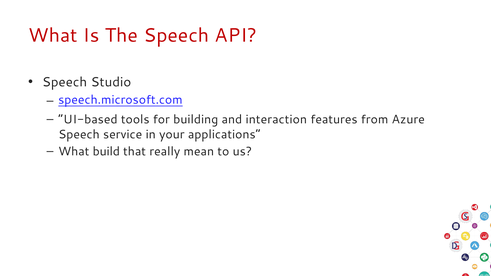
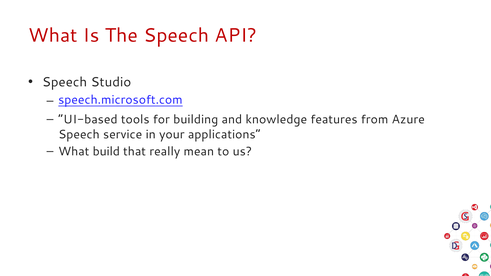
interaction: interaction -> knowledge (276, 120)
